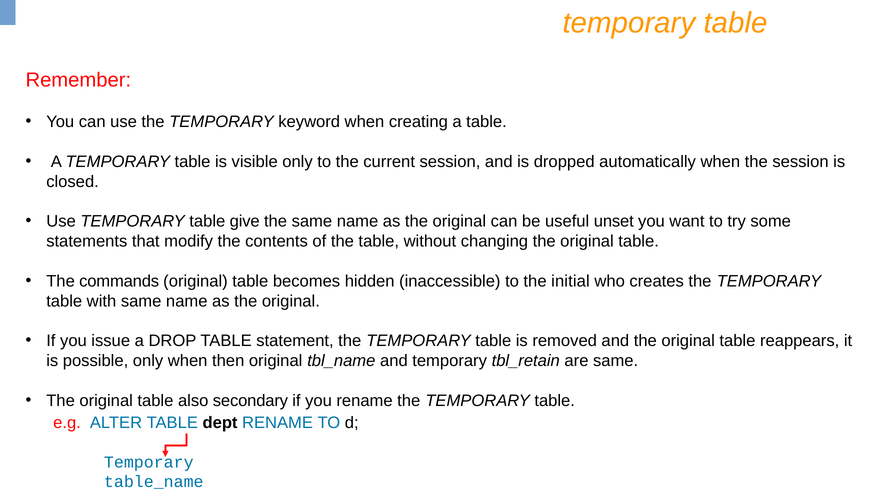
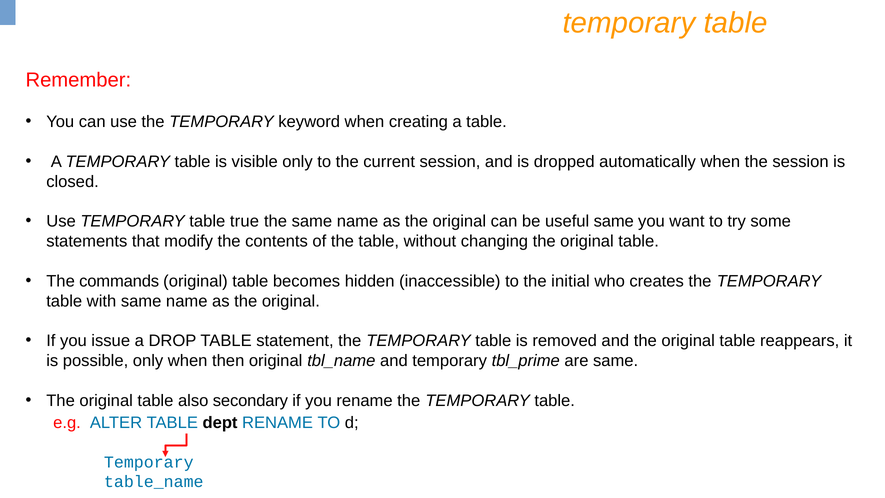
give: give -> true (245, 221)
useful unset: unset -> same (614, 221)
tbl_retain: tbl_retain -> tbl_prime (526, 361)
